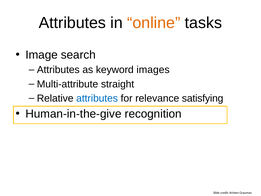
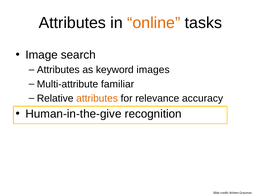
straight: straight -> familiar (118, 84)
attributes colour: blue -> orange (97, 98)
satisfying: satisfying -> accuracy (203, 98)
